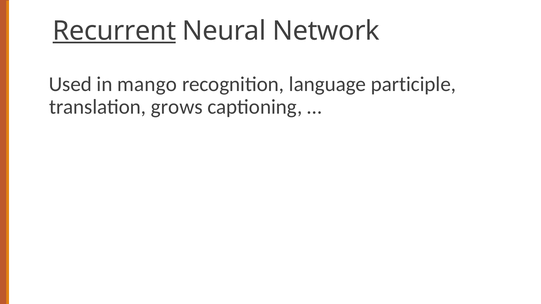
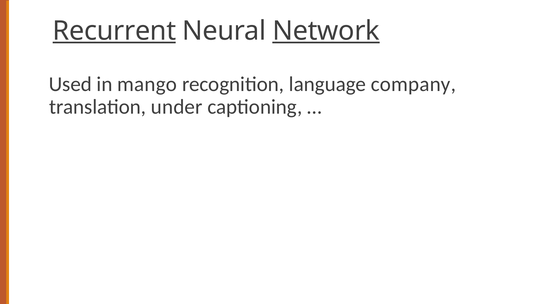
Network underline: none -> present (326, 31)
participle: participle -> company (413, 84)
grows: grows -> under (177, 107)
